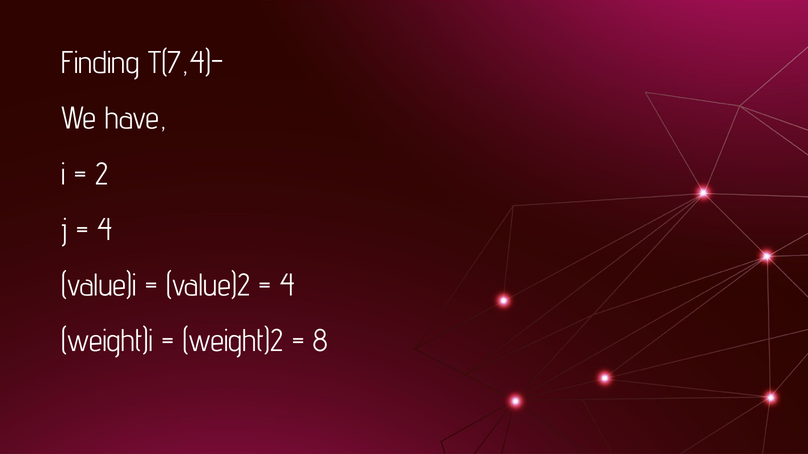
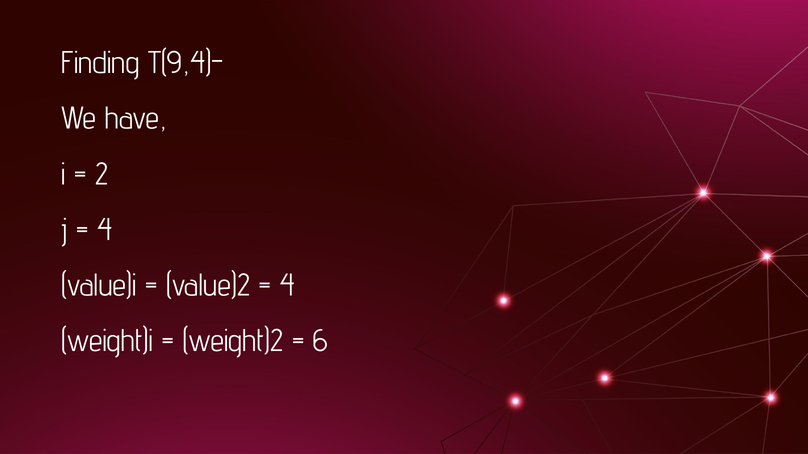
T(7,4)-: T(7,4)- -> T(9,4)- (186, 63)
8: 8 -> 6 (320, 341)
